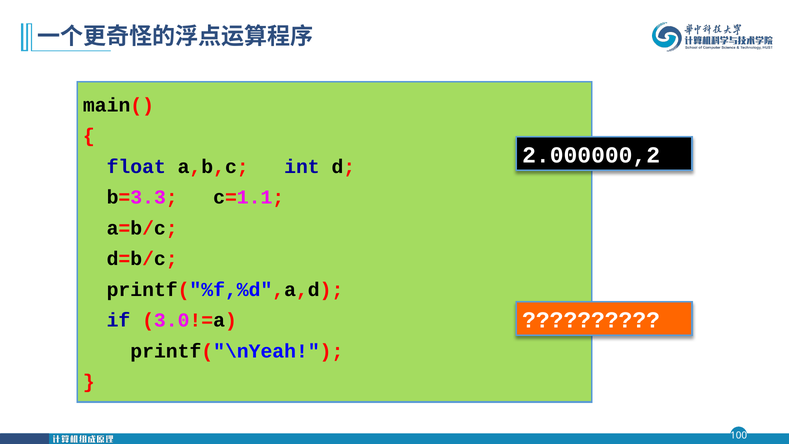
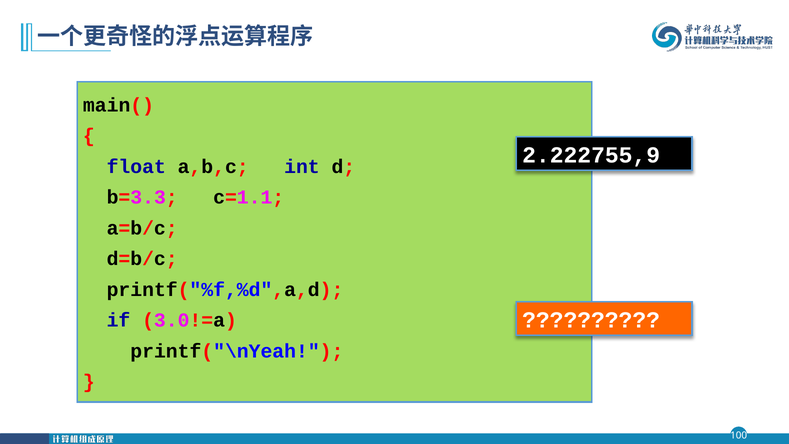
2.000000,2: 2.000000,2 -> 2.222755,9 (591, 155)
